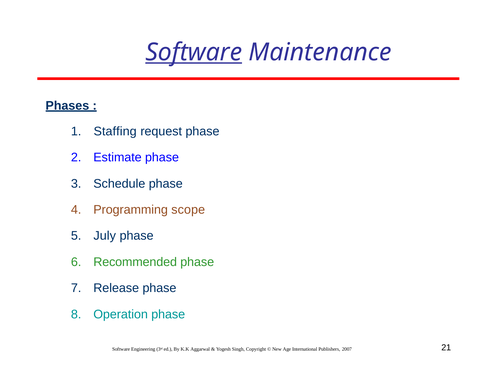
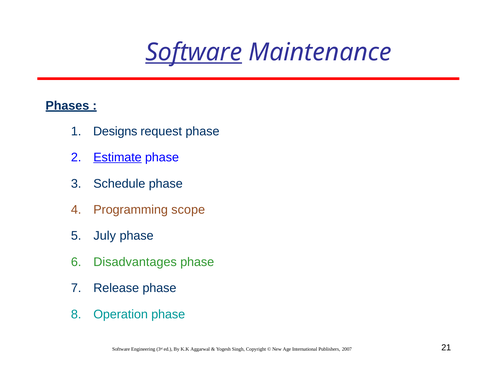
Staffing: Staffing -> Designs (115, 131)
Estimate underline: none -> present (117, 157)
Recommended: Recommended -> Disadvantages (135, 262)
